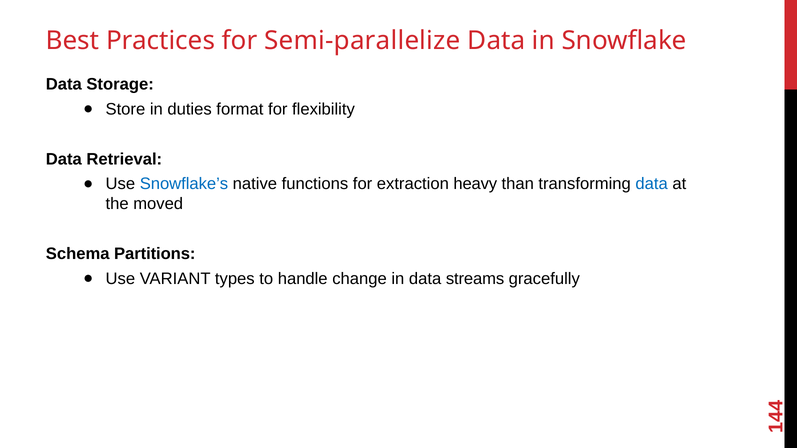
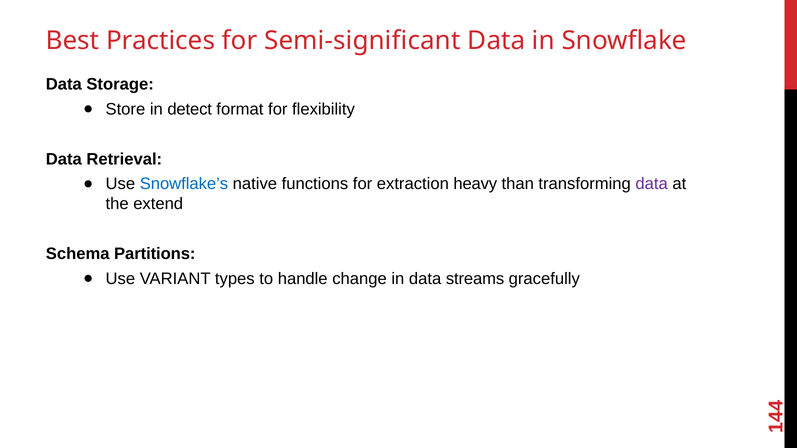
Semi-parallelize: Semi-parallelize -> Semi-significant (362, 41)
duties: duties -> detect (190, 109)
data colour: blue -> purple (652, 184)
moved: moved -> extend (158, 204)
